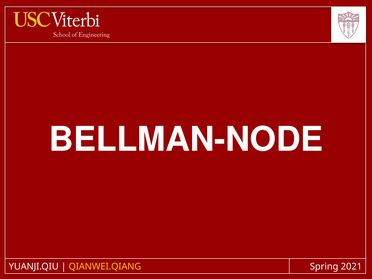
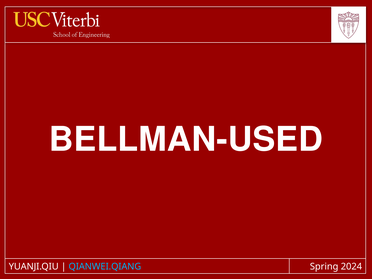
BELLMAN-NODE: BELLMAN-NODE -> BELLMAN-USED (186, 140)
QIANWEI.QIANG colour: yellow -> light blue (105, 267)
2021: 2021 -> 2024 (351, 267)
